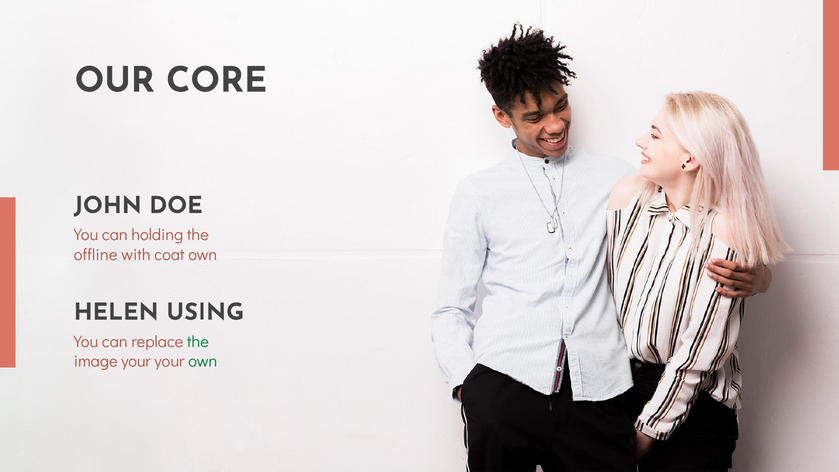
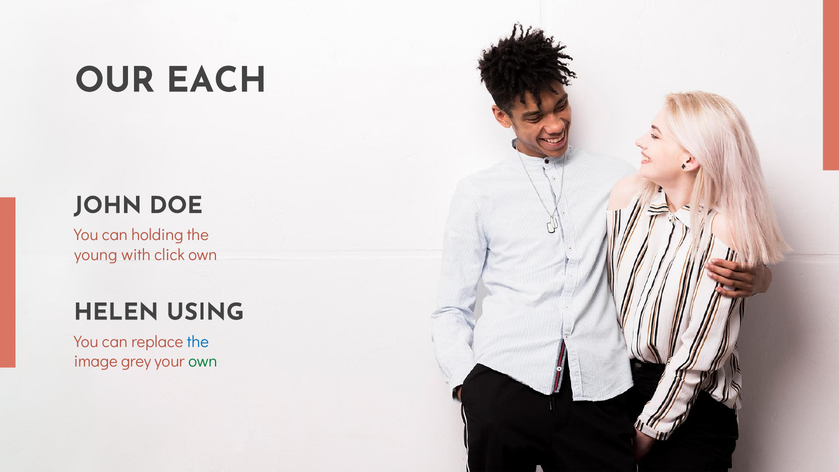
CORE: CORE -> EACH (216, 80)
offline: offline -> young (96, 255)
coat: coat -> click (169, 255)
the colour: green -> blue (198, 342)
image your: your -> grey (136, 361)
